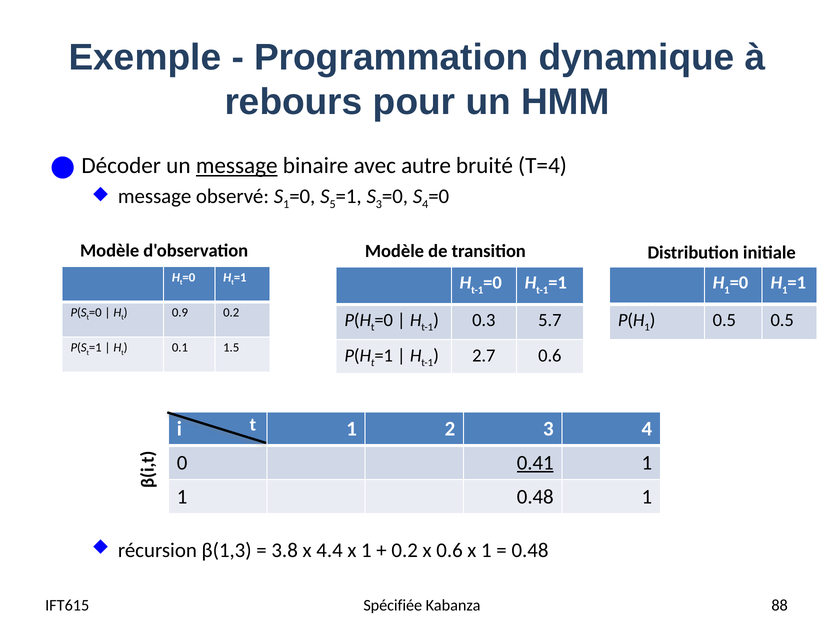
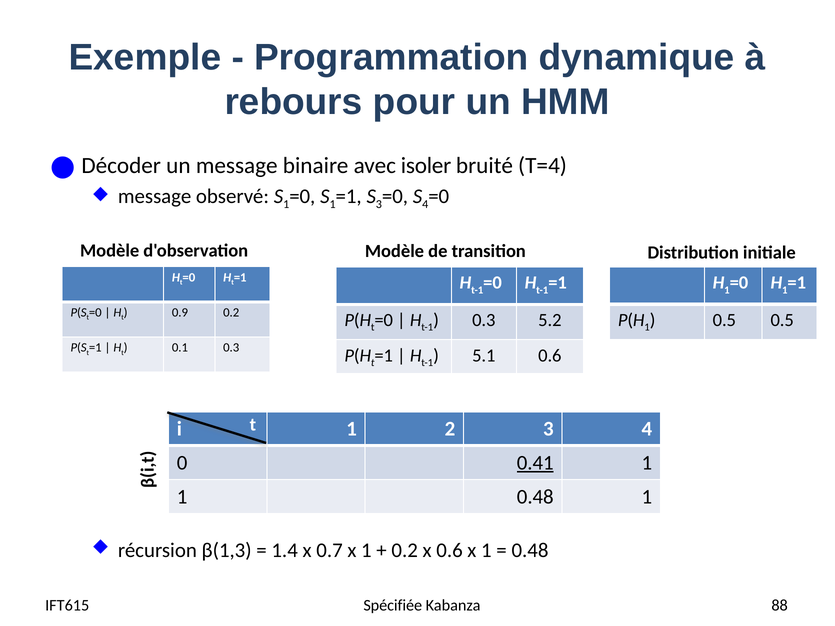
message underline: present -> none (237, 166)
autre: autre -> isoler (426, 166)
5: 5 -> 1 (333, 204)
5.7: 5.7 -> 5.2 (550, 320)
0.1 1.5: 1.5 -> 0.3 (231, 348)
2.7: 2.7 -> 5.1 (484, 356)
3.8: 3.8 -> 1.4 (285, 550)
4.4: 4.4 -> 0.7 (330, 550)
